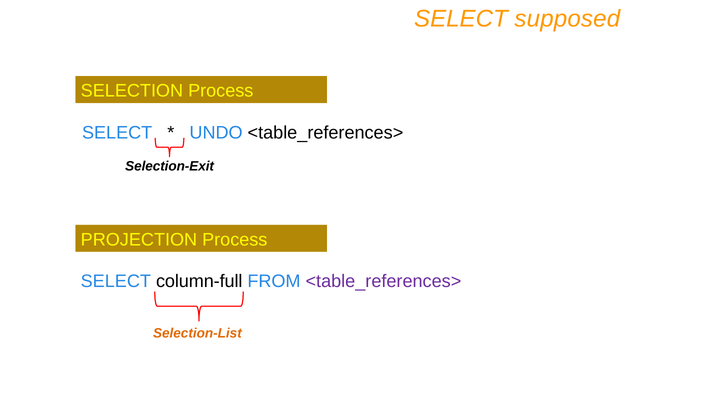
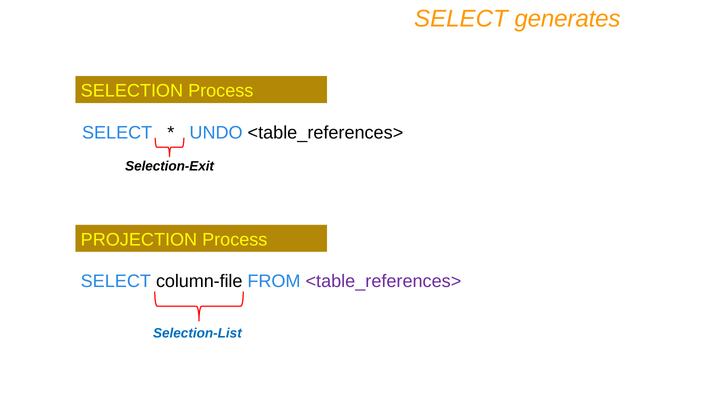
supposed: supposed -> generates (567, 19)
column-full: column-full -> column-file (199, 281)
Selection-List colour: orange -> blue (197, 333)
